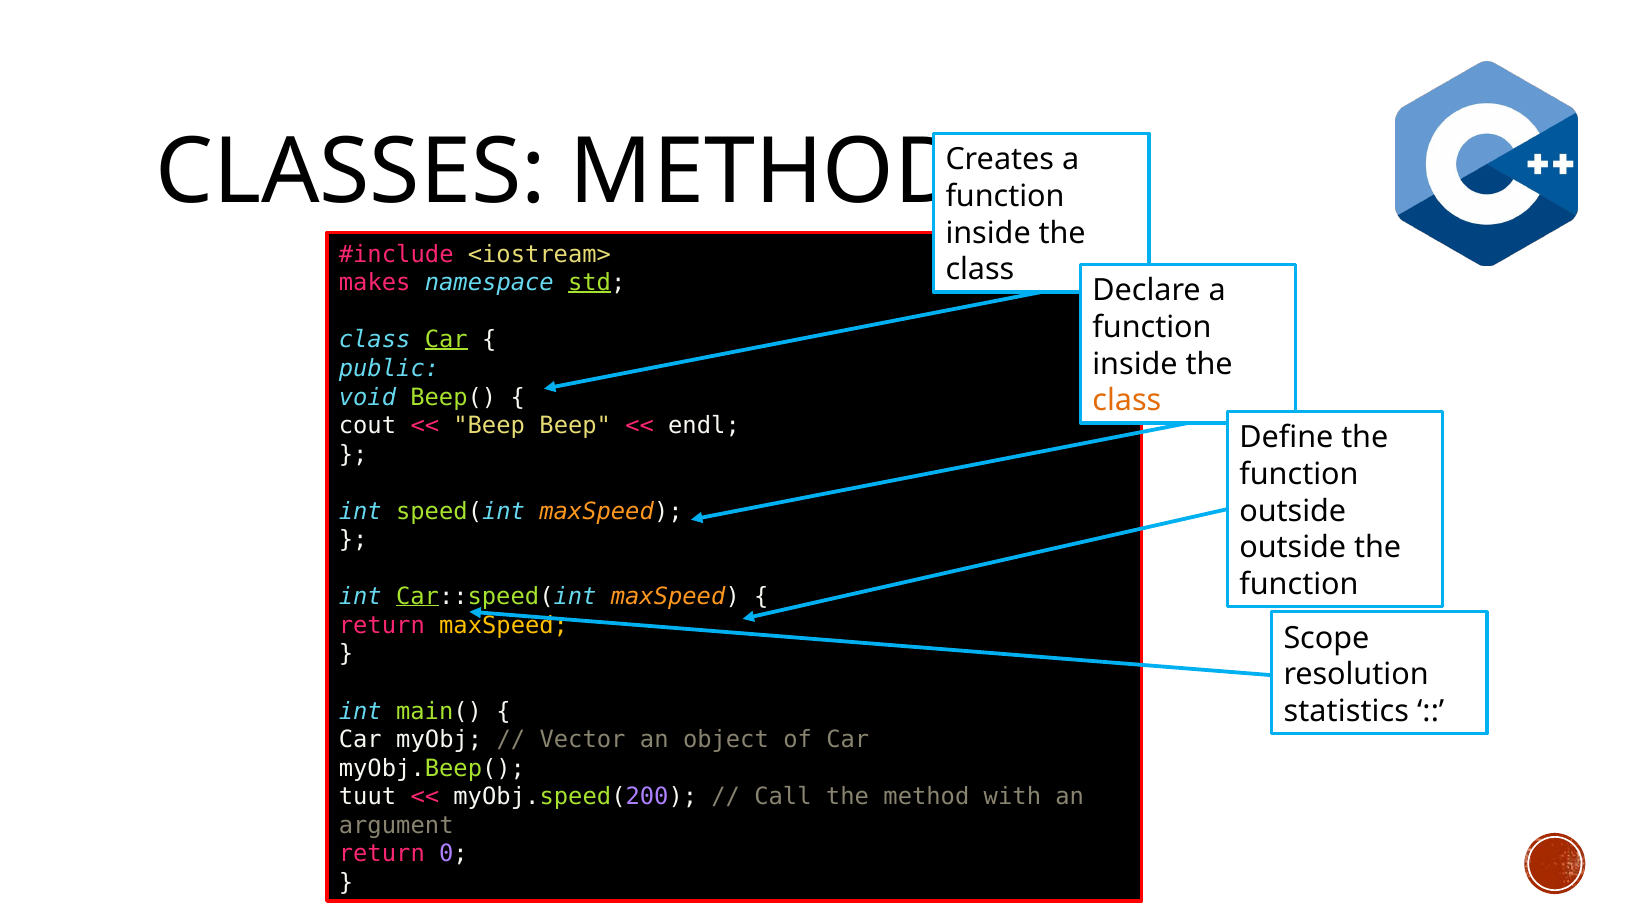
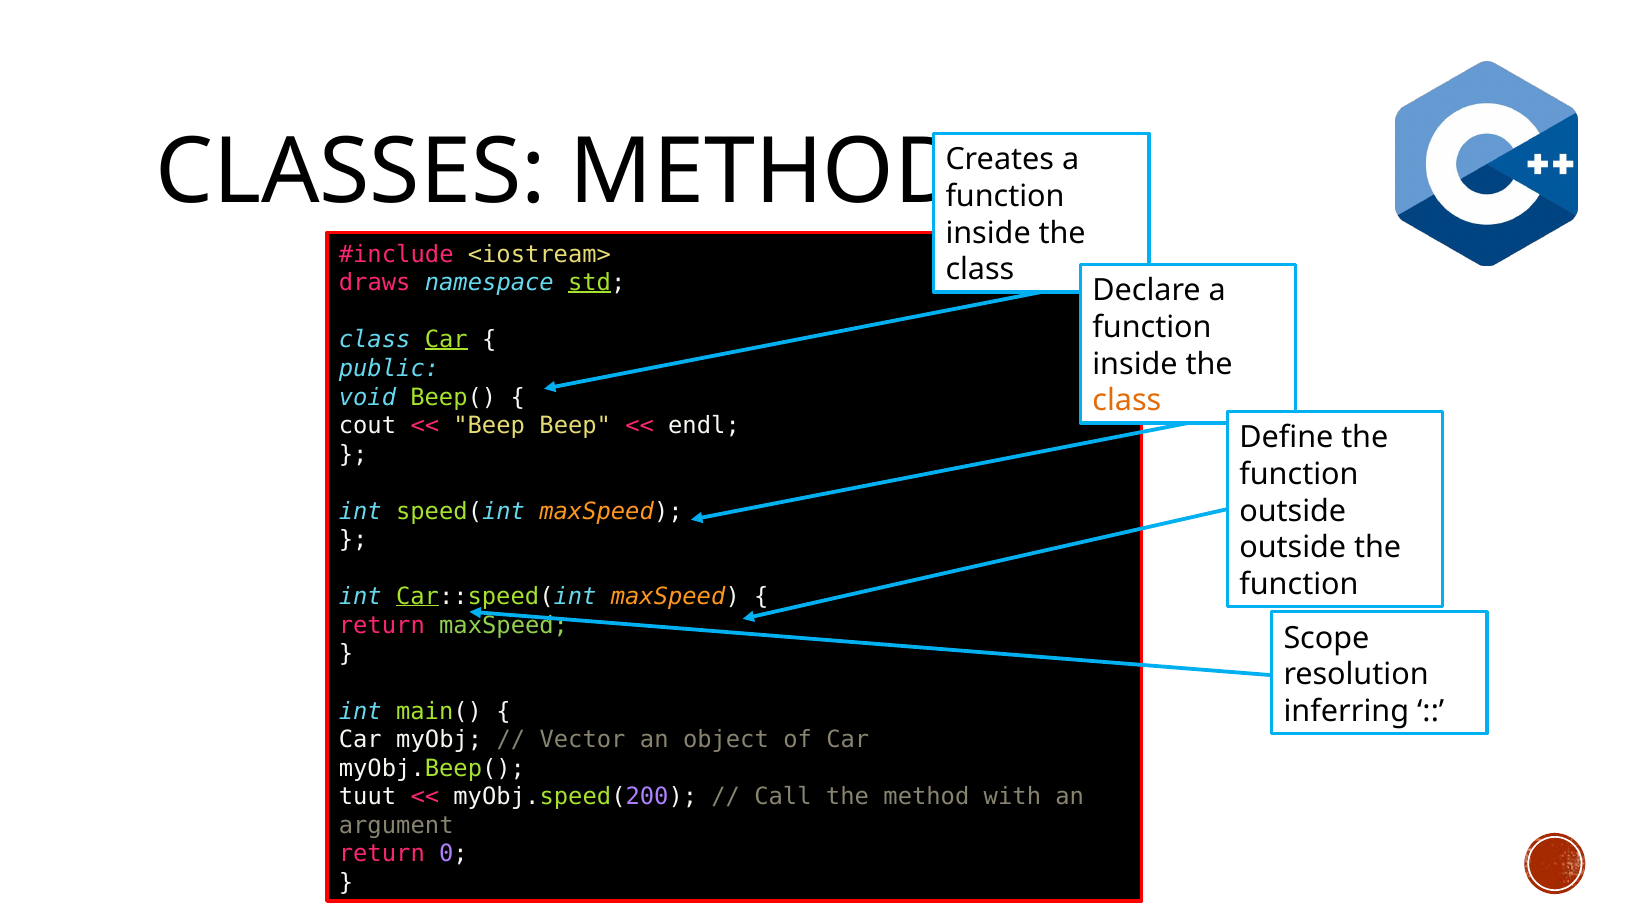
makes: makes -> draws (375, 283)
maxSpeed colour: yellow -> light green (504, 625)
statistics: statistics -> inferring (1346, 711)
